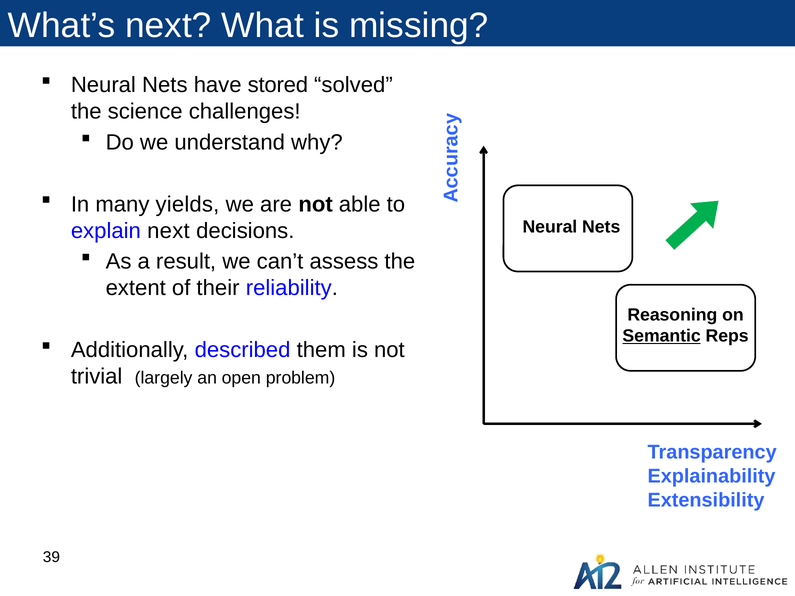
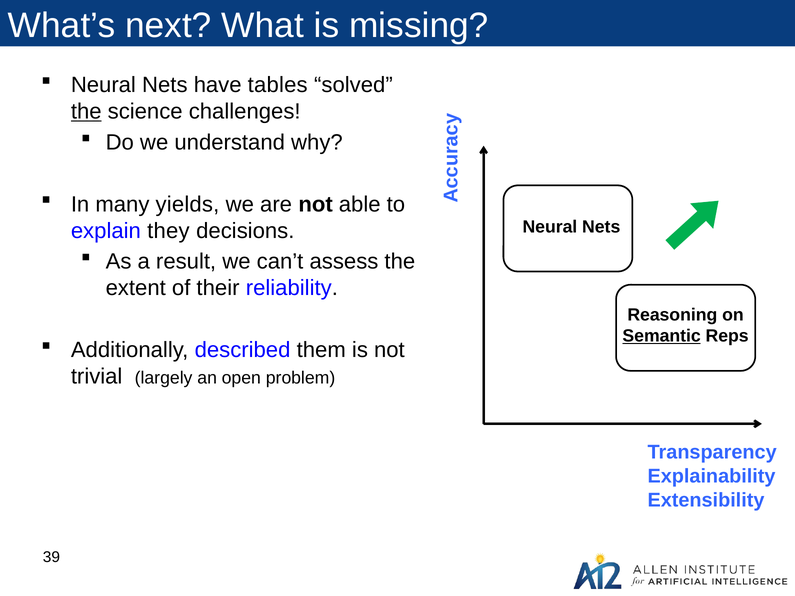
stored: stored -> tables (278, 85)
the underline: none -> present (86, 112)
explain next: next -> they (168, 231)
